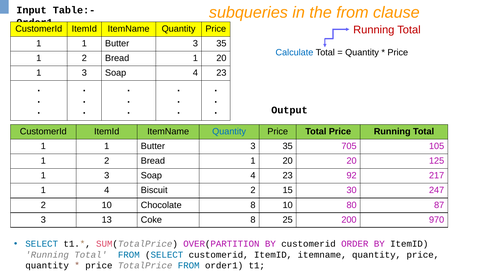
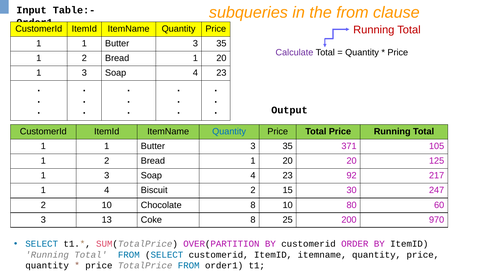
Calculate colour: blue -> purple (294, 52)
705: 705 -> 371 (349, 146)
87: 87 -> 60 (439, 205)
